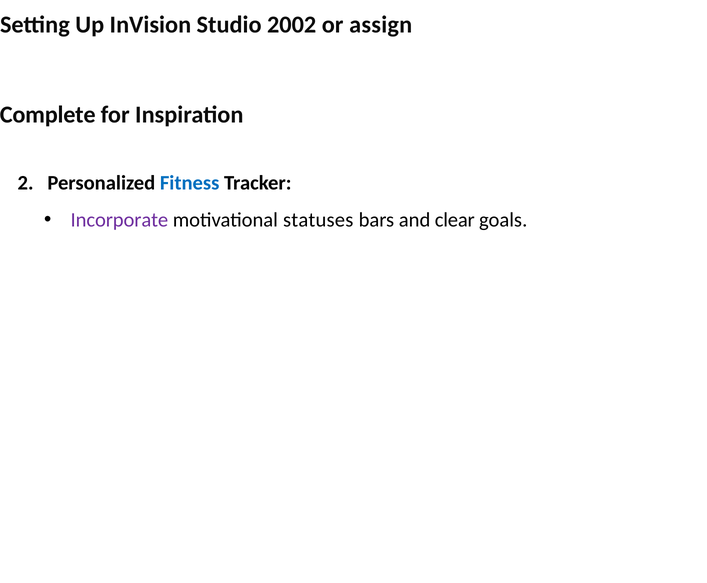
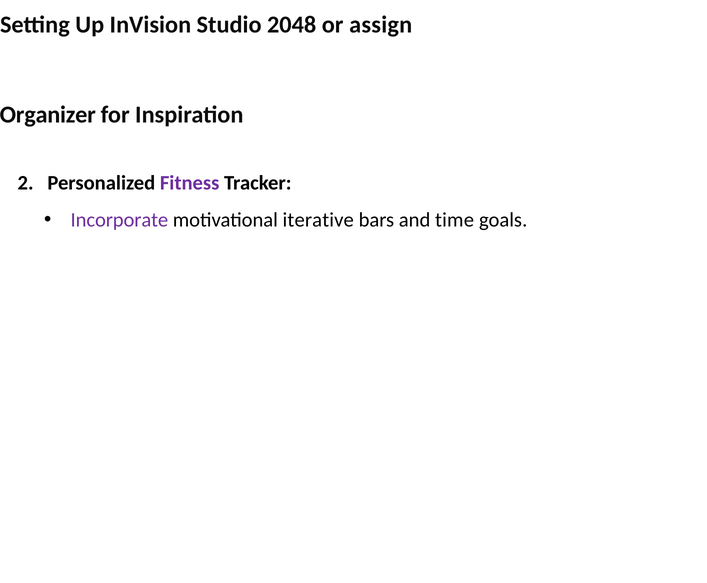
2002: 2002 -> 2048 (292, 25)
Complete: Complete -> Organizer (48, 115)
Fitness colour: blue -> purple (190, 183)
statuses: statuses -> iterative (318, 220)
clear: clear -> time (455, 220)
